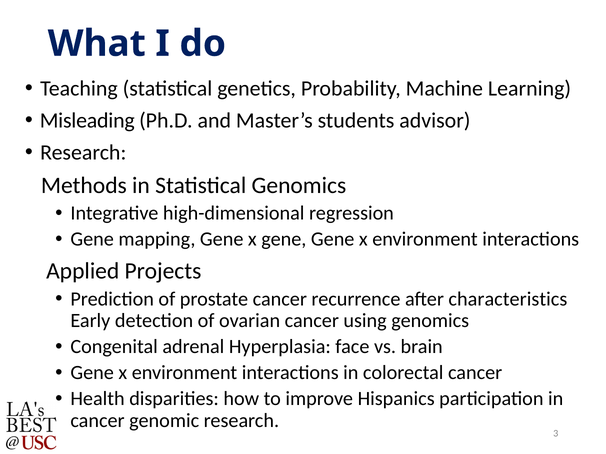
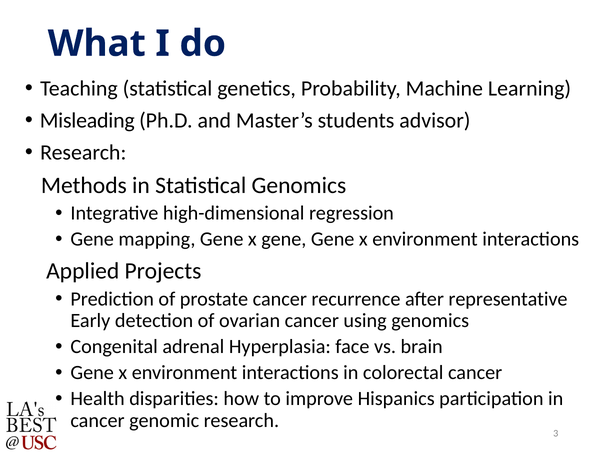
characteristics: characteristics -> representative (508, 299)
